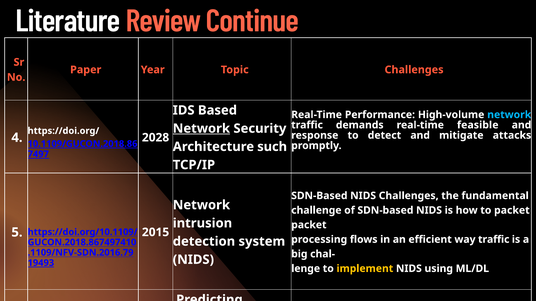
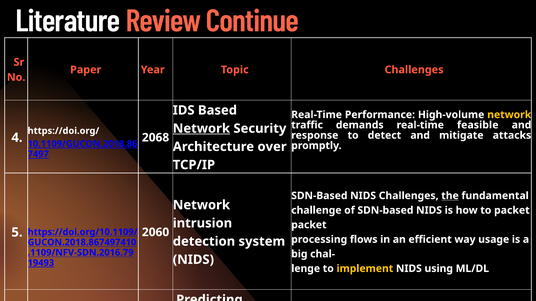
network colour: light blue -> yellow (509, 115)
2028: 2028 -> 2068 (156, 138)
Architecture such: such -> over (272, 147)
the underline: none -> present (450, 196)
2015: 2015 -> 2060 (156, 233)
way traffic: traffic -> usage (494, 240)
